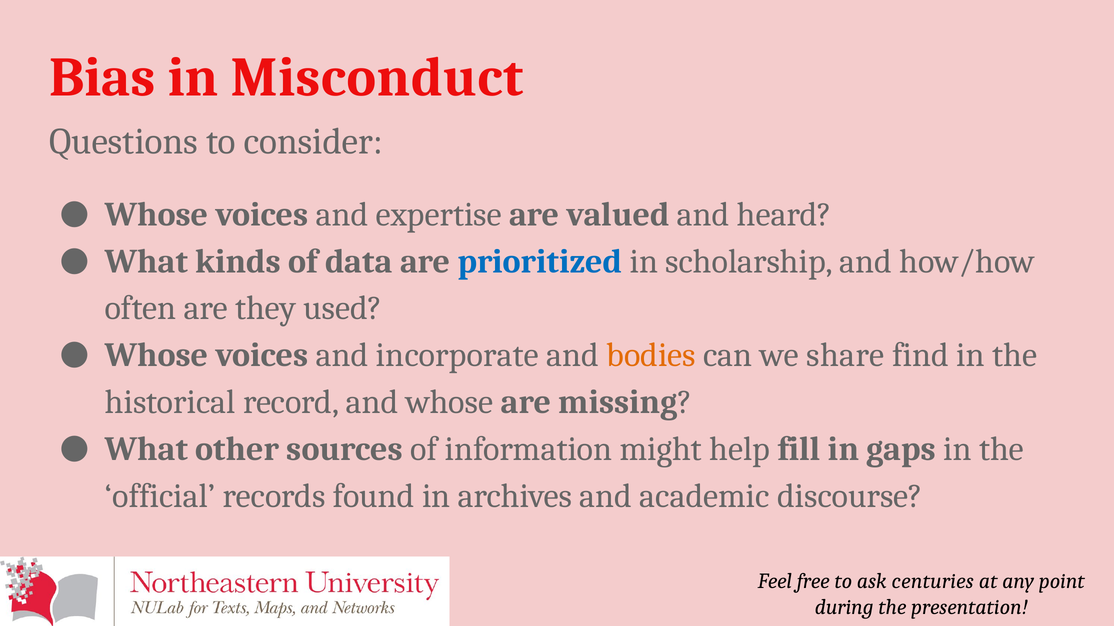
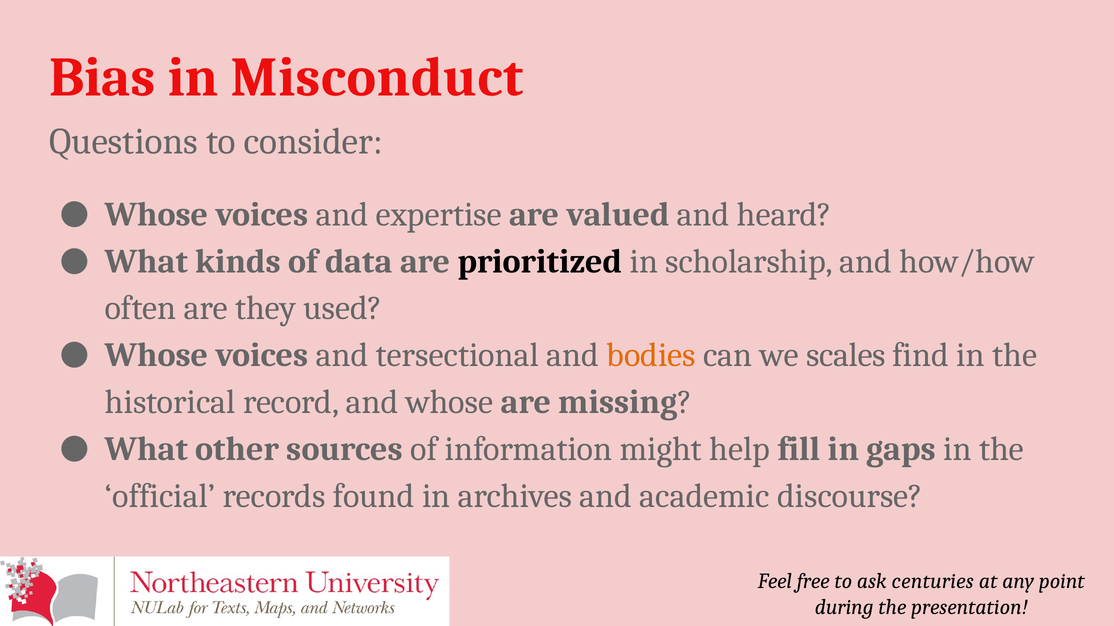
prioritized colour: blue -> black (540, 262)
incorporate: incorporate -> tersectional (457, 356)
share: share -> scales (846, 356)
